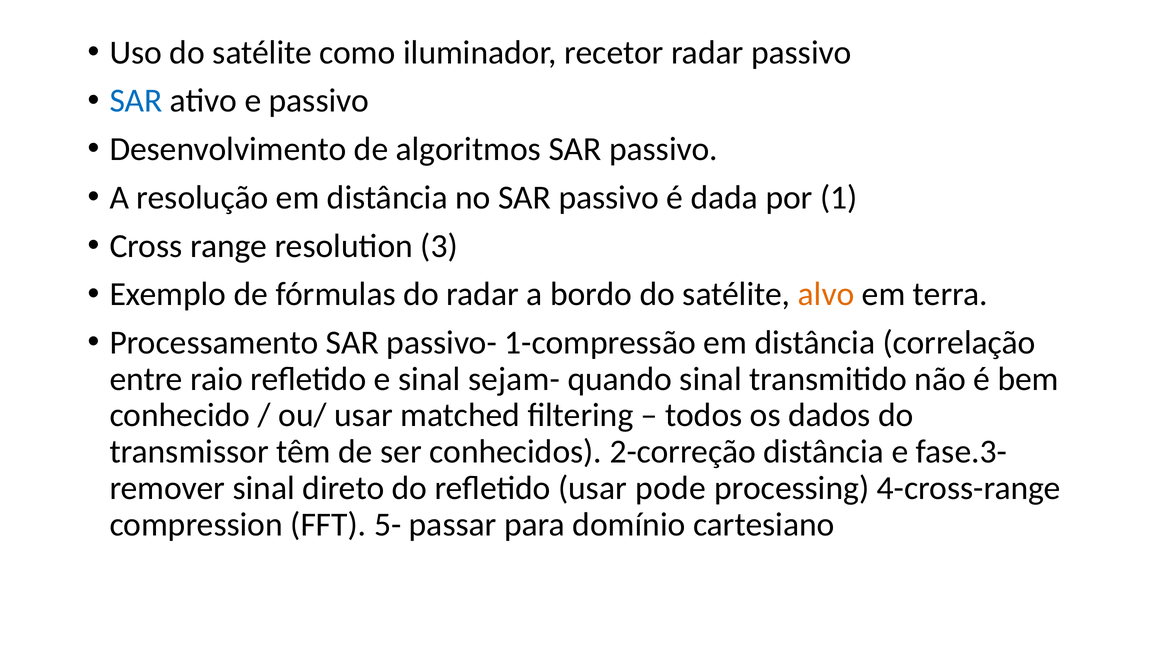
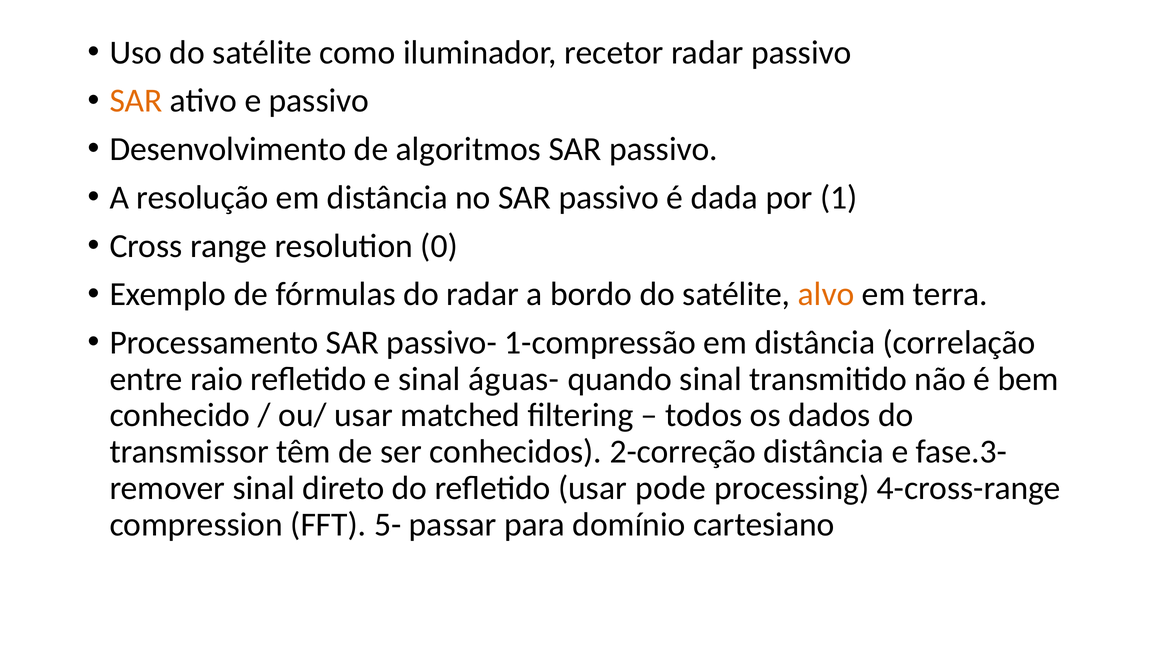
SAR colour: blue -> orange (136, 101)
3: 3 -> 0 (439, 246)
sejam-: sejam- -> águas- (514, 379)
